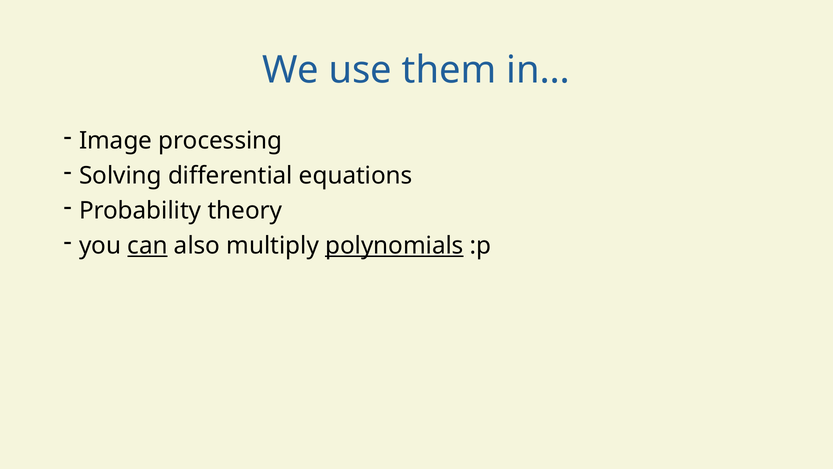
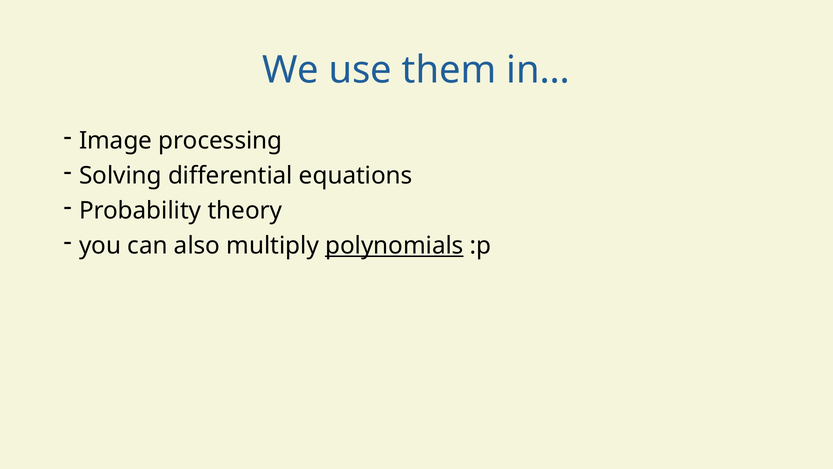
can underline: present -> none (148, 246)
